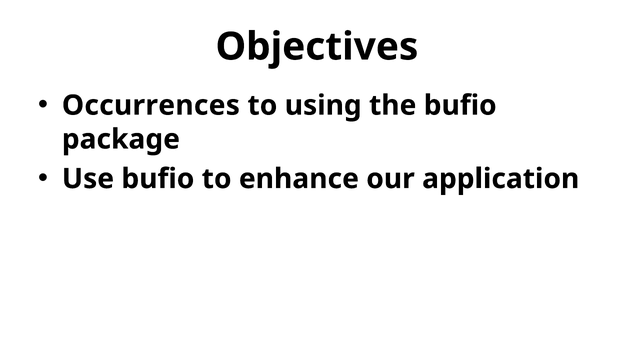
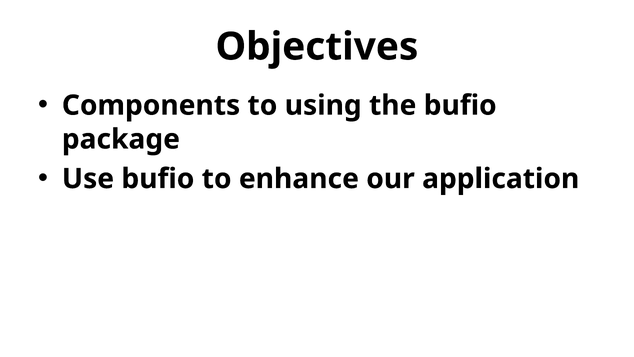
Occurrences: Occurrences -> Components (151, 105)
